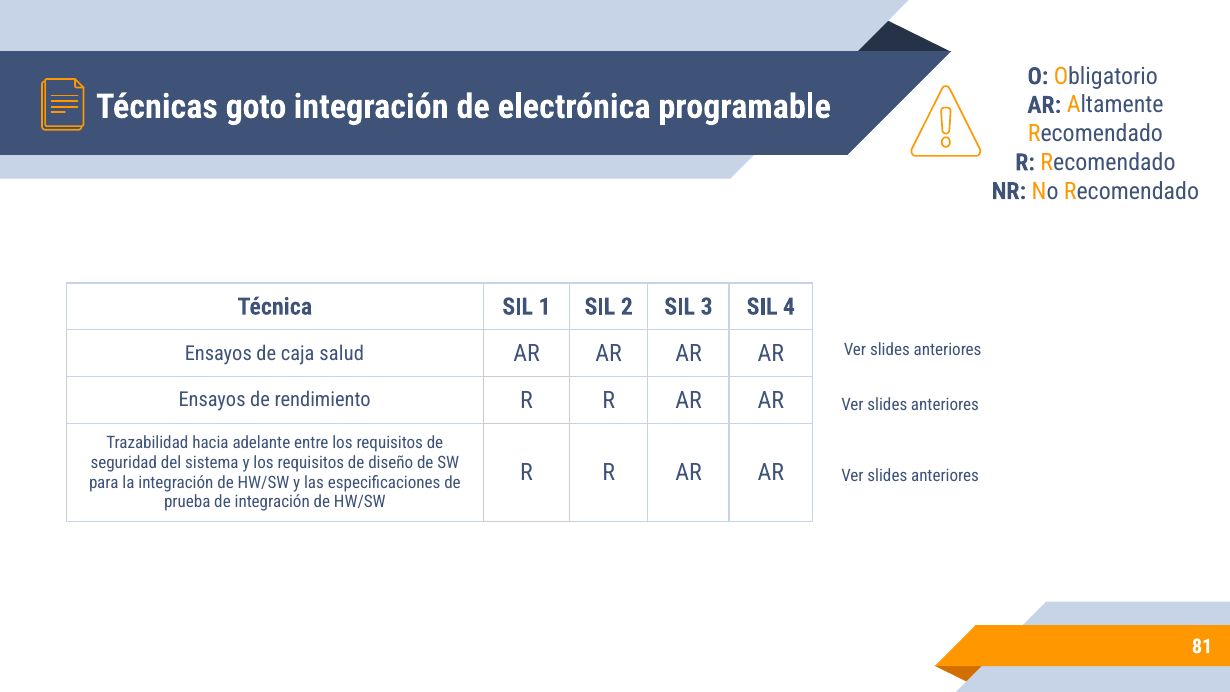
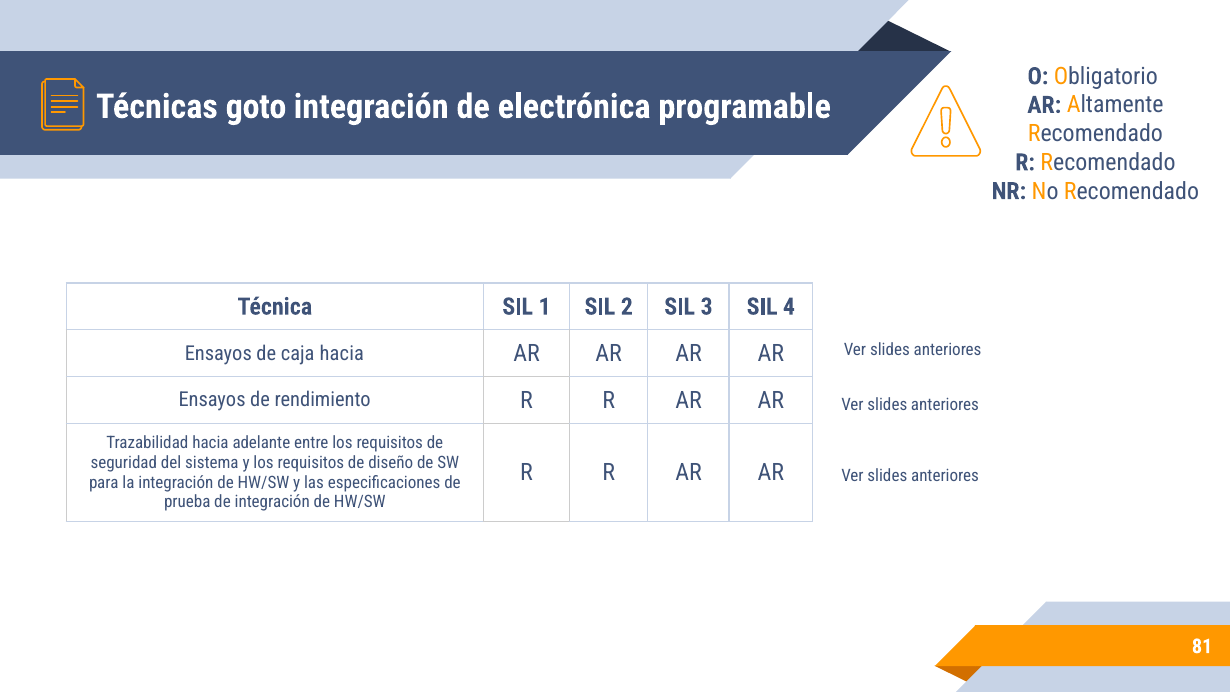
caja salud: salud -> hacia (342, 353)
